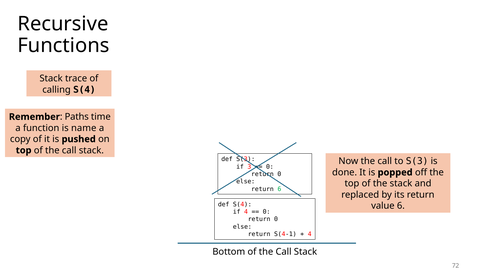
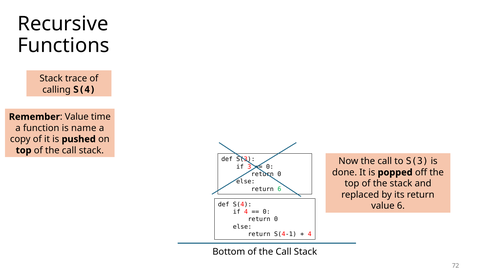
Paths: Paths -> Value (77, 117)
